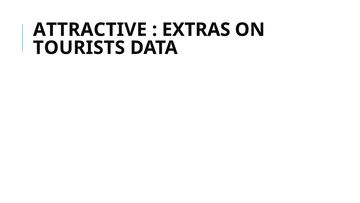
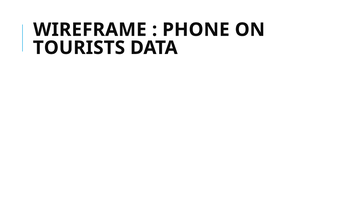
ATTRACTIVE: ATTRACTIVE -> WIREFRAME (90, 30)
EXTRAS: EXTRAS -> PHONE (196, 30)
